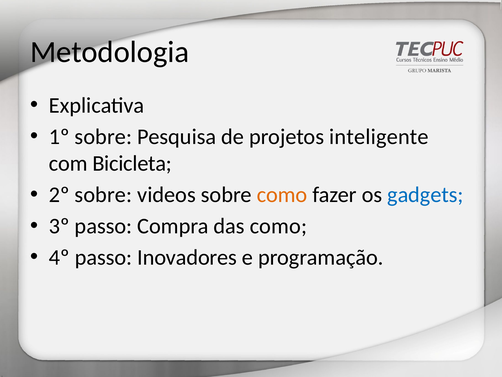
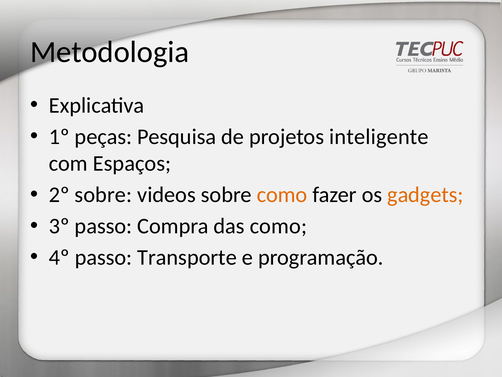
1º sobre: sobre -> peças (103, 137)
Bicicleta: Bicicleta -> Espaços (132, 163)
gadgets colour: blue -> orange (425, 195)
Inovadores: Inovadores -> Transporte (187, 257)
